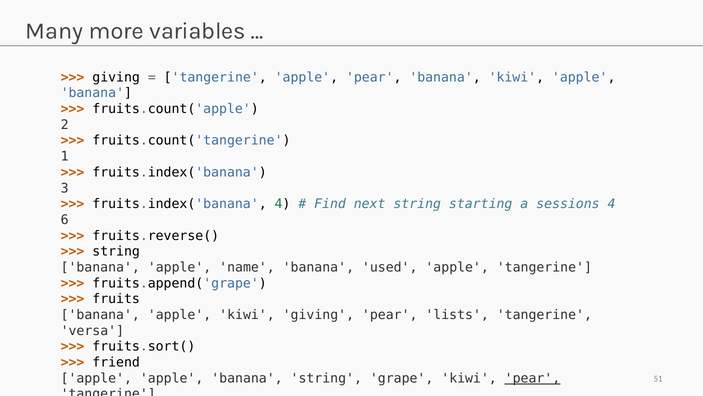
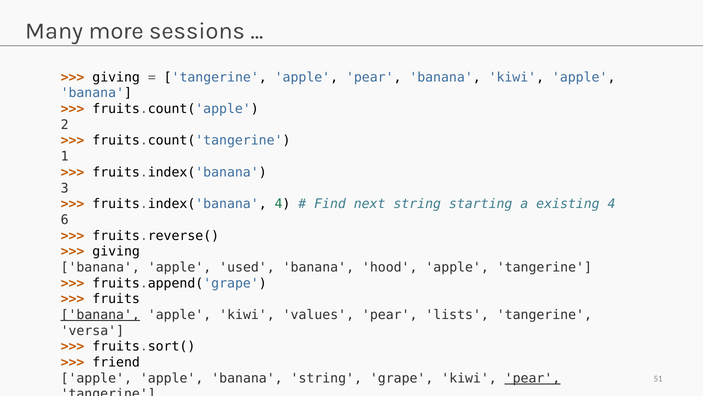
variables: variables -> sessions (197, 31)
sessions: sessions -> existing (568, 204)
string: string -> giving (116, 251)
name: name -> used (247, 267)
used: used -> hood (390, 267)
banana underline: none -> present (100, 314)
kiwi giving: giving -> values (318, 314)
